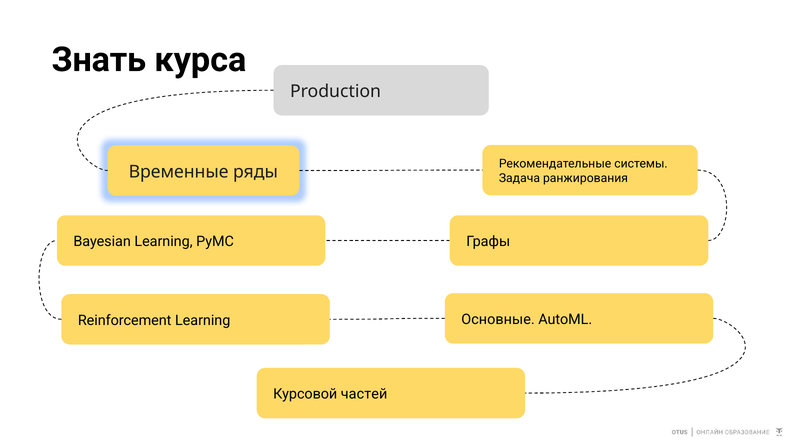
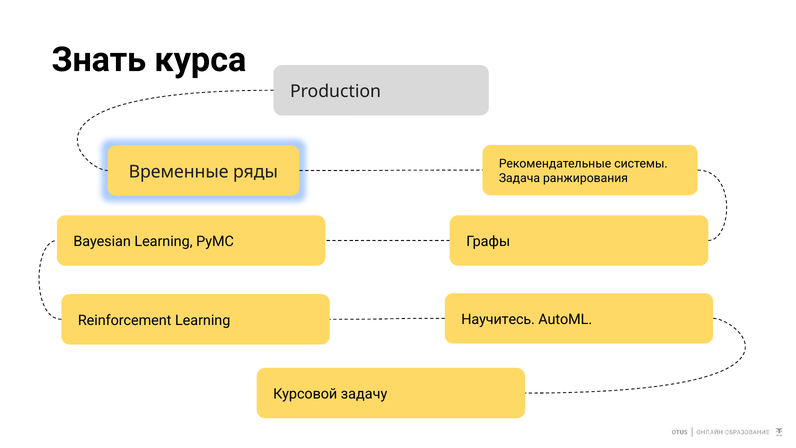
Основные: Основные -> Научитесь (498, 319)
частей: частей -> задачу (364, 394)
